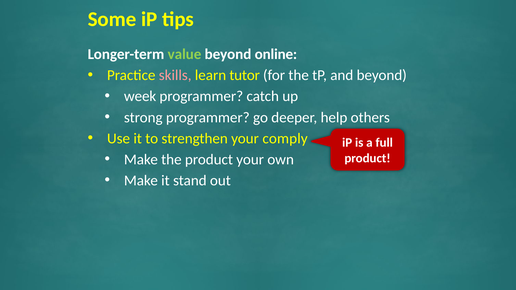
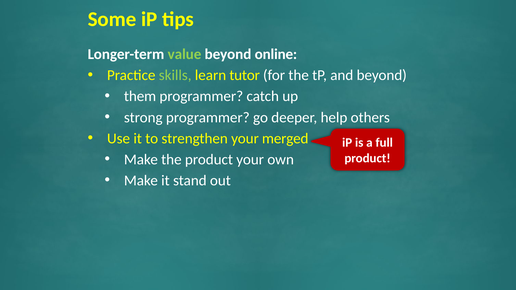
skills colour: pink -> light green (175, 75)
week: week -> them (140, 96)
comply: comply -> merged (285, 139)
